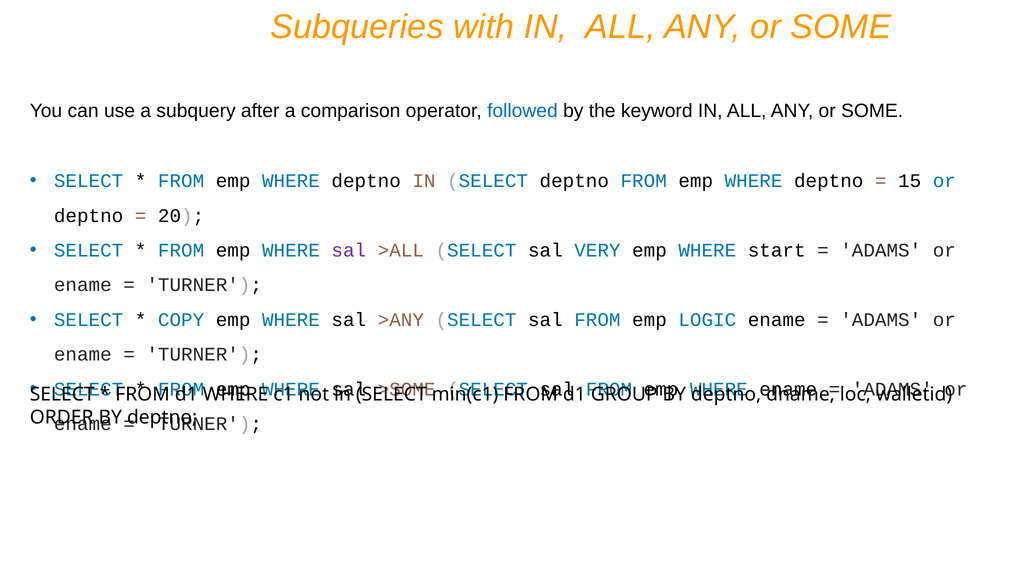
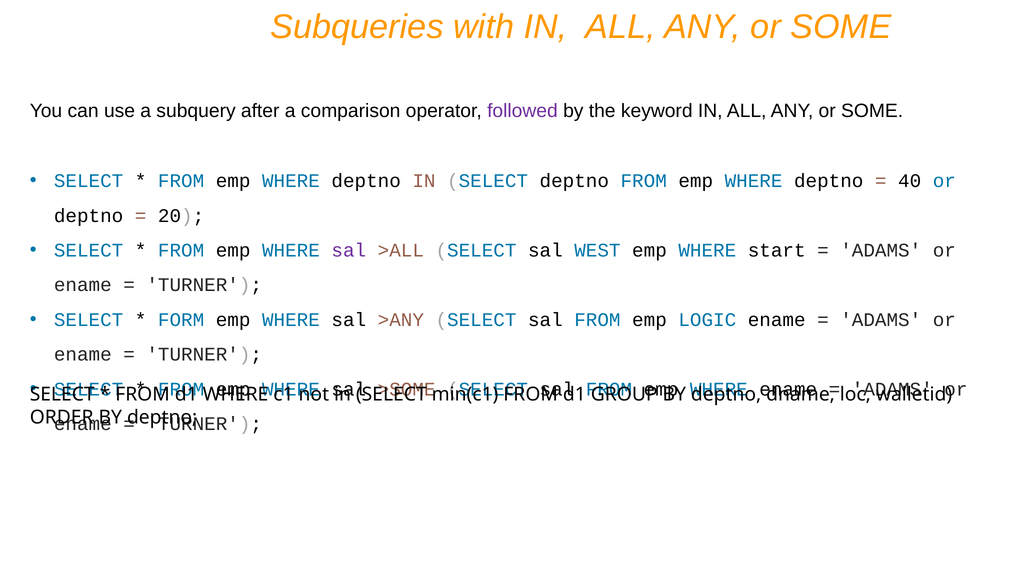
followed colour: blue -> purple (522, 111)
15: 15 -> 40 (910, 181)
VERY: VERY -> WEST (597, 251)
COPY: COPY -> FORM (181, 320)
